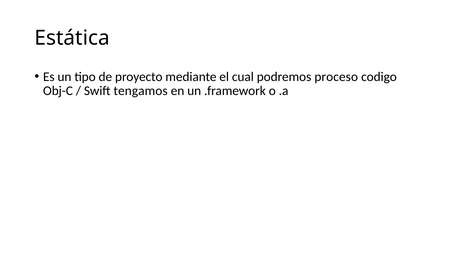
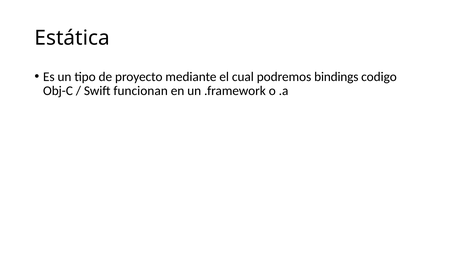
proceso: proceso -> bindings (336, 77)
tengamos: tengamos -> funcionan (141, 91)
